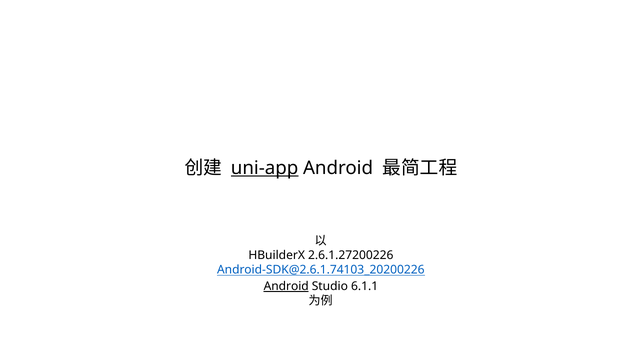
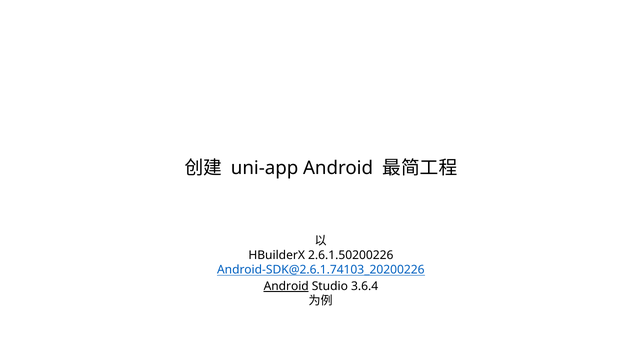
uni-app underline: present -> none (265, 168)
2.6.1.27200226: 2.6.1.27200226 -> 2.6.1.50200226 (351, 256)
6.1.1: 6.1.1 -> 3.6.4 (365, 286)
